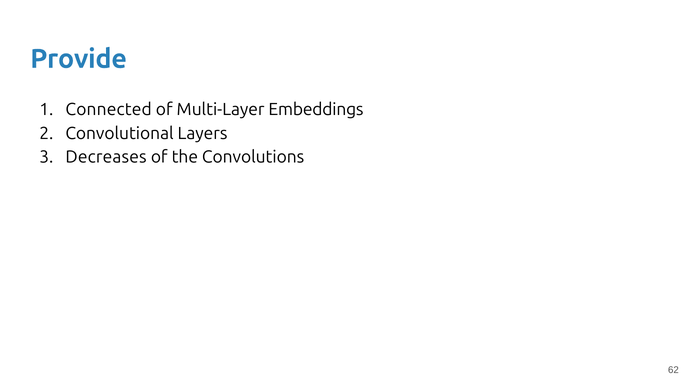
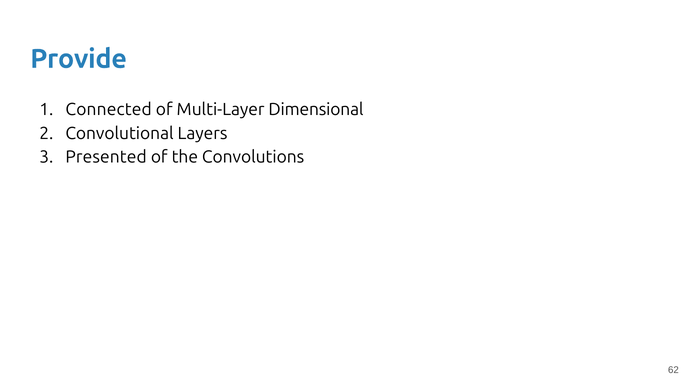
Embeddings: Embeddings -> Dimensional (316, 109)
Decreases: Decreases -> Presented (106, 157)
